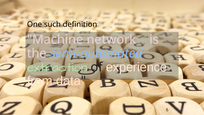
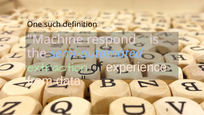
network: network -> respond (111, 39)
